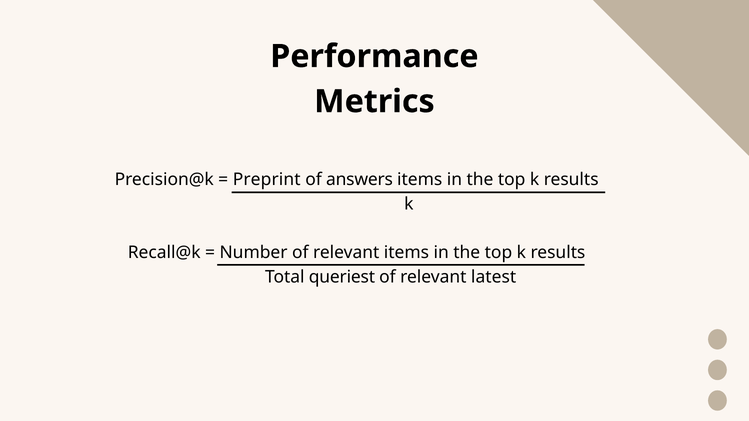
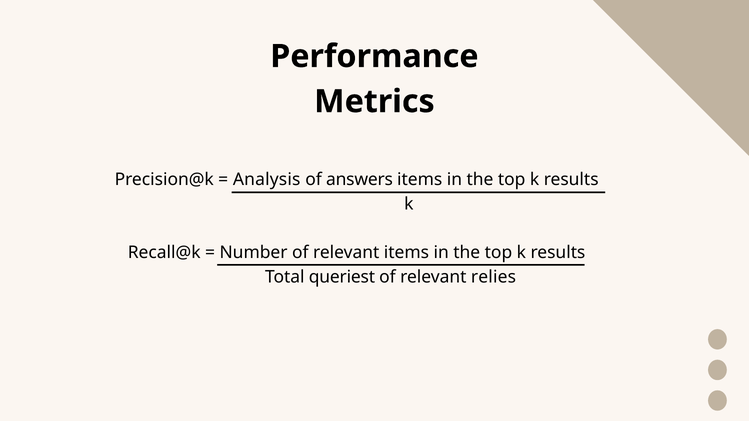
Preprint: Preprint -> Analysis (267, 180)
latest: latest -> relies (494, 277)
